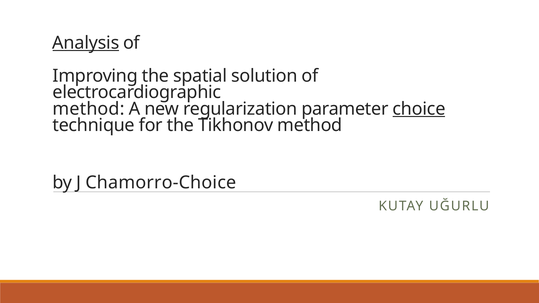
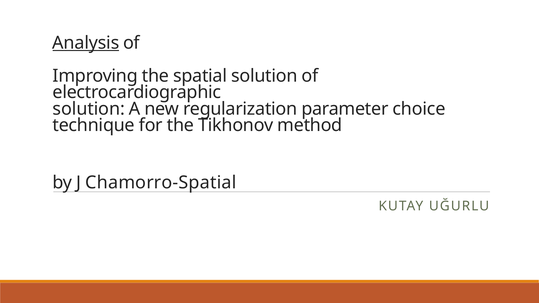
method: method -> solution (89, 109)
choice underline: present -> none (419, 109)
Chamorro-Choice: Chamorro-Choice -> Chamorro-Spatial (161, 183)
